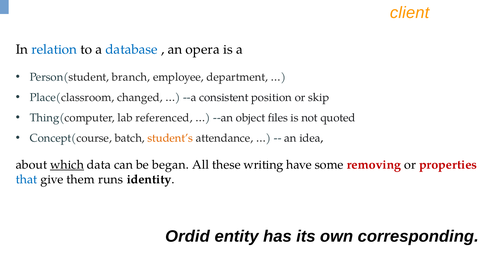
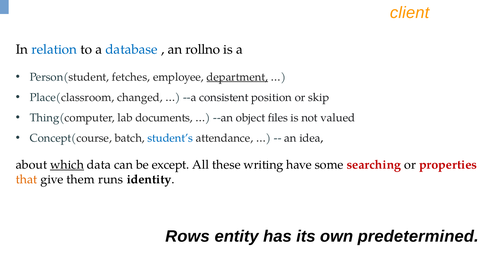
opera: opera -> rollno (203, 49)
branch: branch -> fetches (131, 77)
department underline: none -> present (237, 77)
referenced: referenced -> documents (164, 118)
quoted: quoted -> valued (338, 118)
student’s colour: orange -> blue (170, 138)
began: began -> except (171, 165)
removing: removing -> searching (374, 165)
that colour: blue -> orange (27, 180)
Ordid: Ordid -> Rows (187, 237)
corresponding: corresponding -> predetermined (418, 237)
